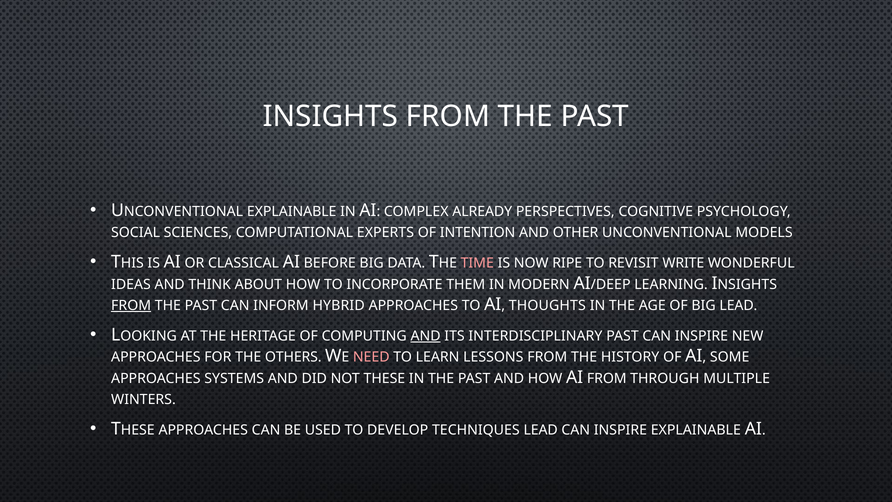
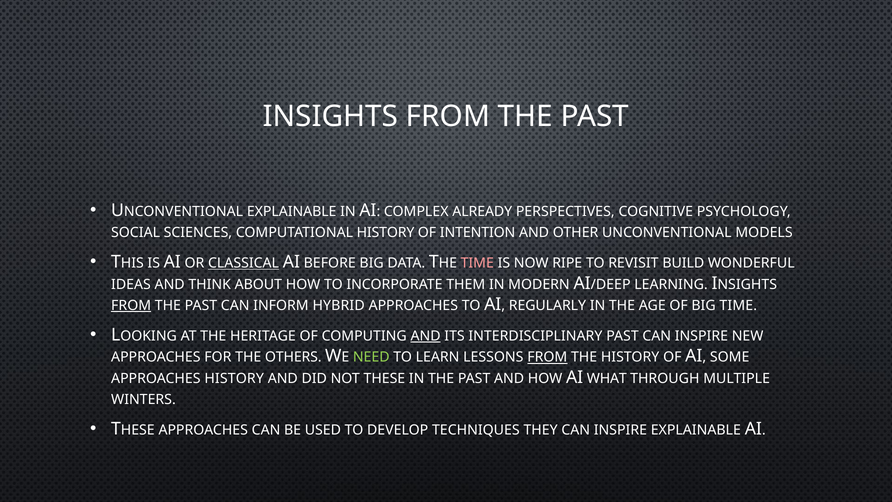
COMPUTATIONAL EXPERTS: EXPERTS -> HISTORY (386, 233)
CLASSICAL underline: none -> present (244, 263)
WRITE: WRITE -> BUILD (683, 263)
THOUGHTS: THOUGHTS -> REGULARLY (547, 305)
BIG LEAD: LEAD -> TIME (738, 305)
NEED colour: pink -> light green (371, 357)
FROM underline: none -> present (547, 357)
APPROACHES SYSTEMS: SYSTEMS -> HISTORY (234, 378)
AI FROM: FROM -> WHAT (607, 378)
TECHNIQUES LEAD: LEAD -> THEY (541, 430)
